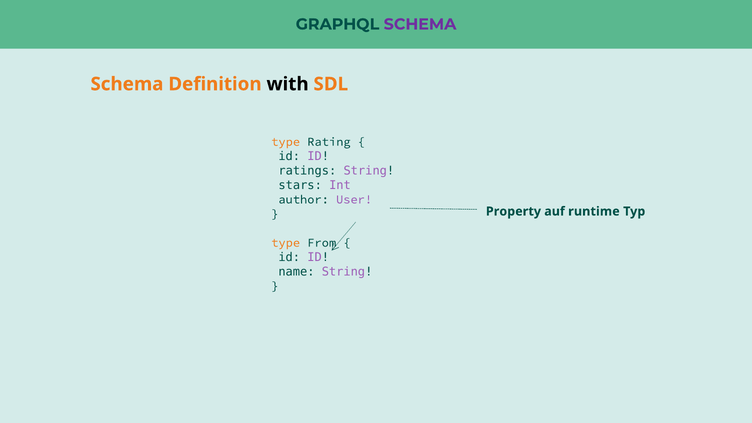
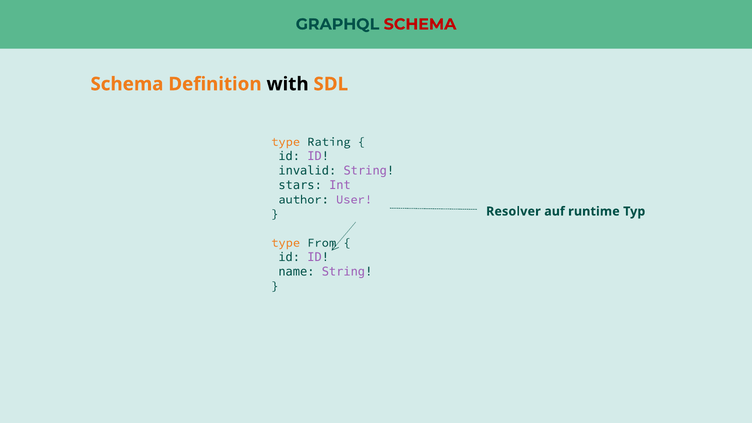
SCHEMA colour: purple -> red (420, 24)
ratings: ratings -> invalid (307, 171)
Property: Property -> Resolver (513, 211)
